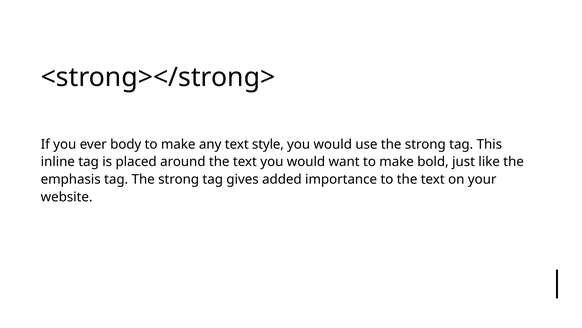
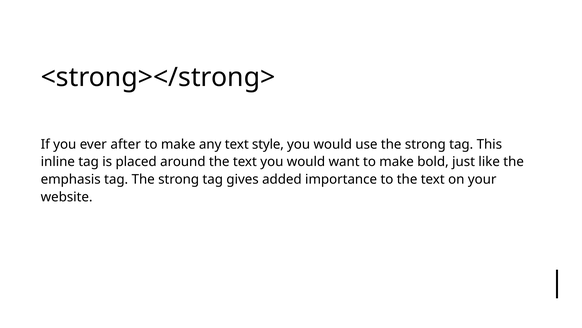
body: body -> after (126, 144)
